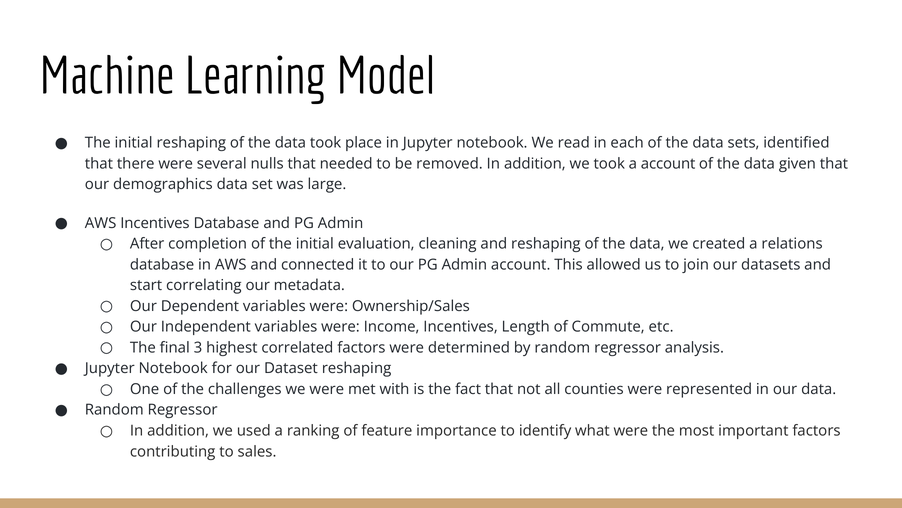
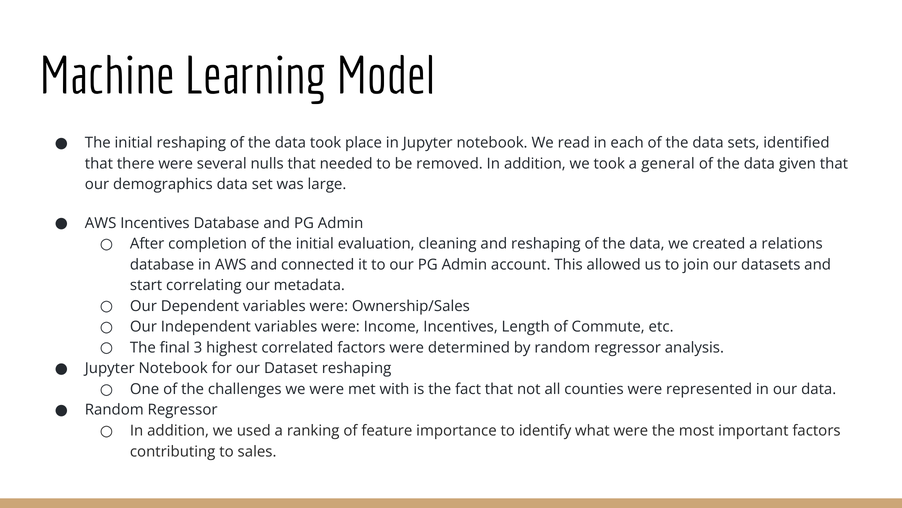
a account: account -> general (668, 163)
